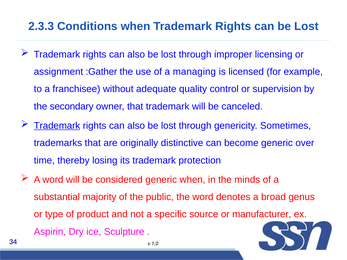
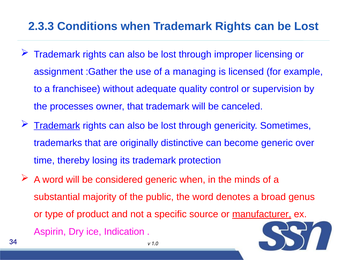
secondary: secondary -> processes (72, 107)
manufacturer underline: none -> present (262, 214)
Sculpture: Sculpture -> Indication (124, 232)
